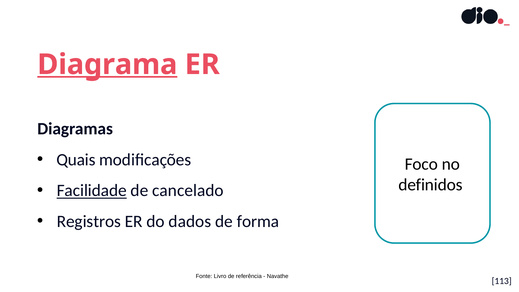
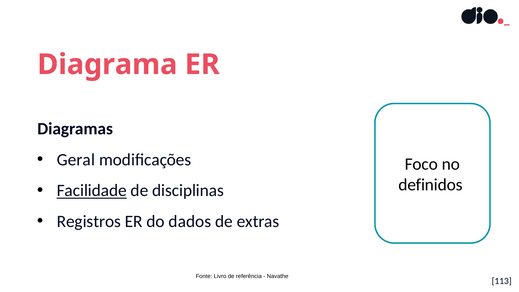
Diagrama underline: present -> none (107, 65)
Quais: Quais -> Geral (76, 160)
cancelado: cancelado -> disciplinas (188, 191)
forma: forma -> extras (258, 221)
